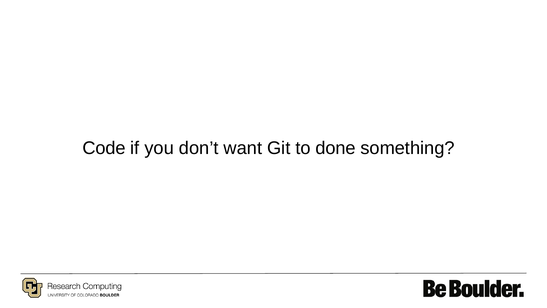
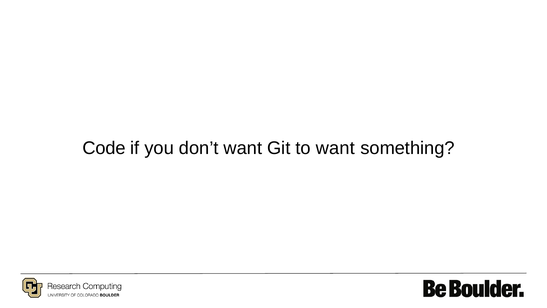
to done: done -> want (335, 148)
